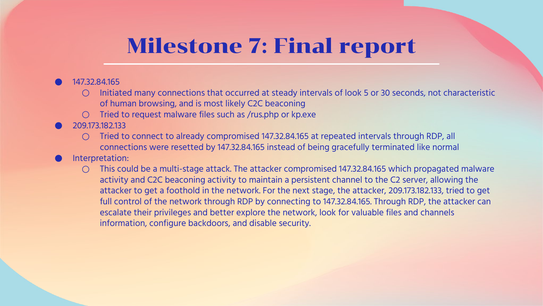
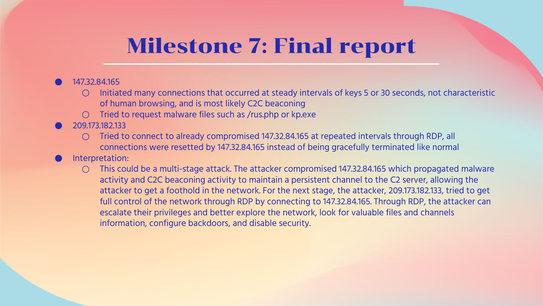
of look: look -> keys (353, 93)
